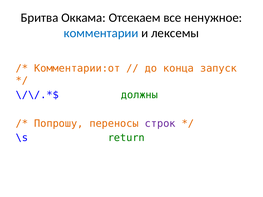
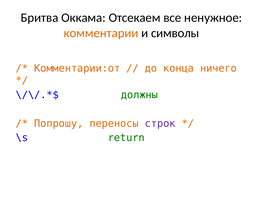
комментарии colour: blue -> orange (101, 33)
лексемы: лексемы -> символы (175, 33)
запуск: запуск -> ничего (218, 68)
